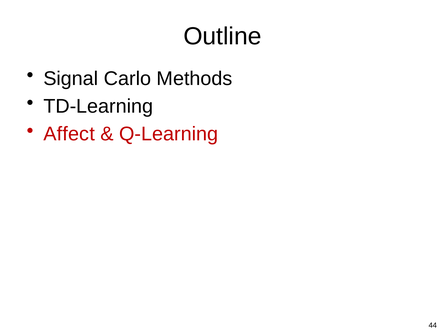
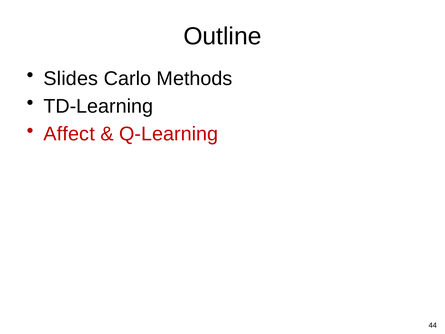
Signal: Signal -> Slides (71, 79)
